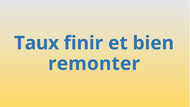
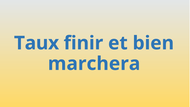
remonter: remonter -> marchera (94, 64)
